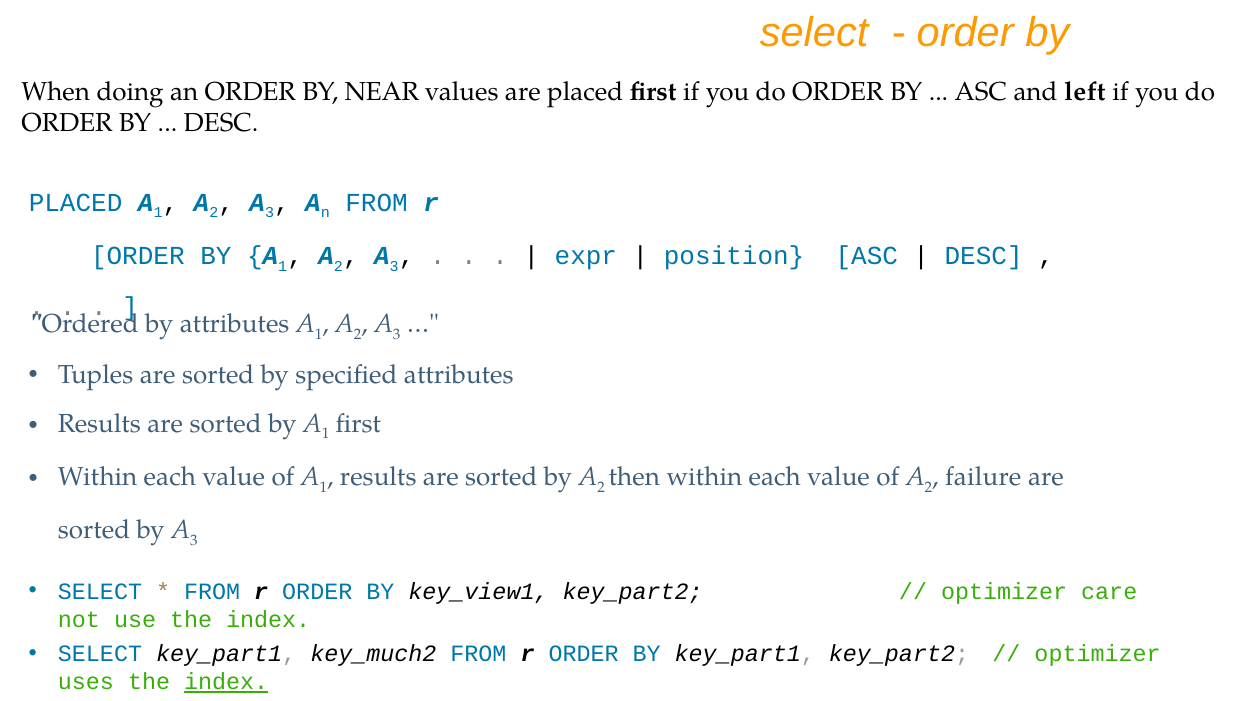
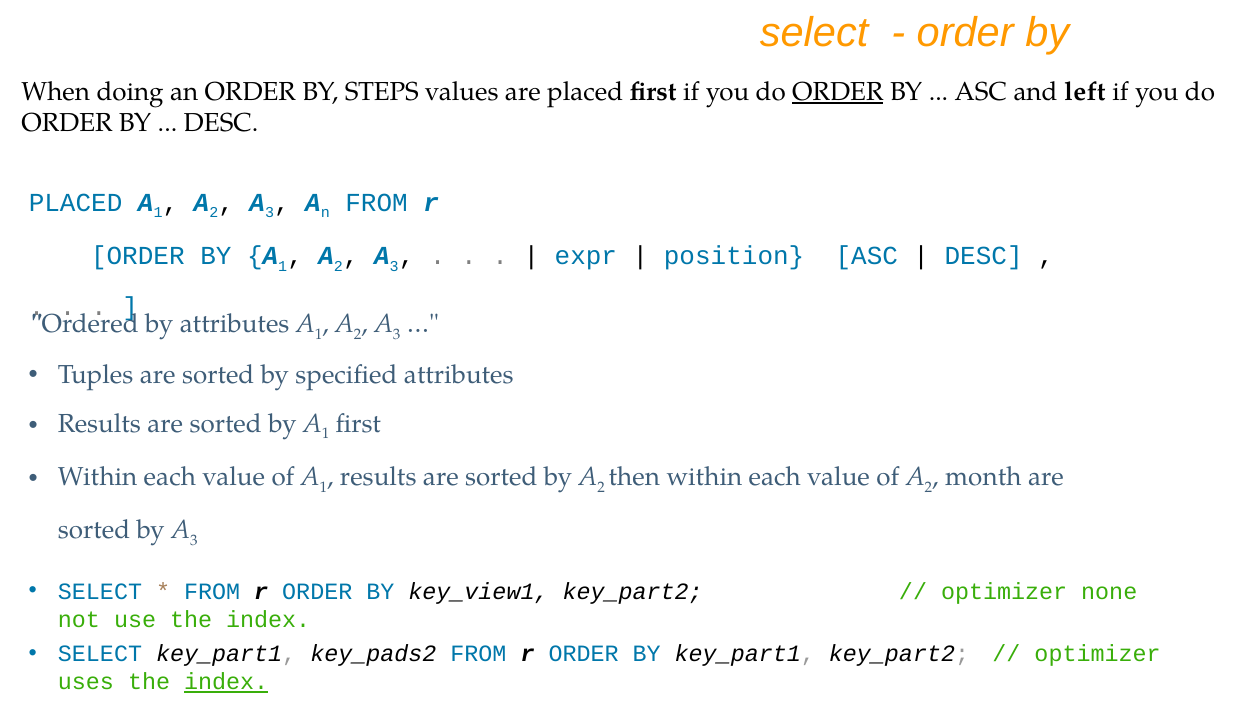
NEAR: NEAR -> STEPS (382, 92)
ORDER underline: none -> present (838, 92)
failure: failure -> month (983, 477)
care: care -> none (1109, 591)
key_much2: key_much2 -> key_pads2 (373, 654)
